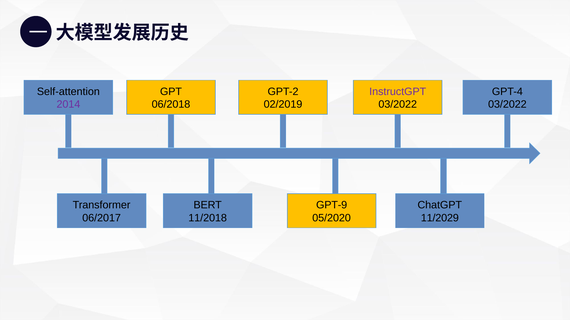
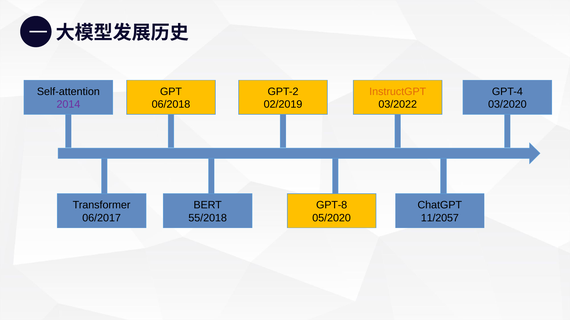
InstructGPT colour: purple -> orange (398, 92)
03/2022: 03/2022 -> 03/2020 (507, 105)
GPT-9: GPT-9 -> GPT-8 (332, 206)
11/2018: 11/2018 -> 55/2018 (208, 218)
11/2029: 11/2029 -> 11/2057 (440, 218)
